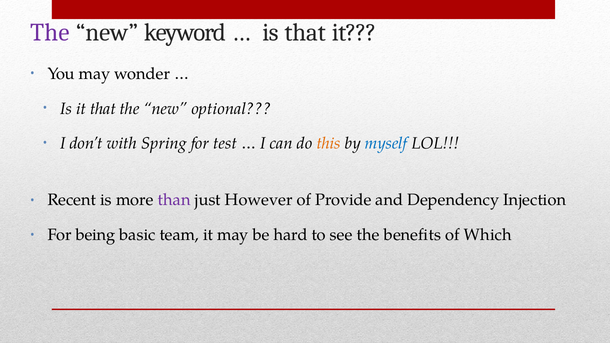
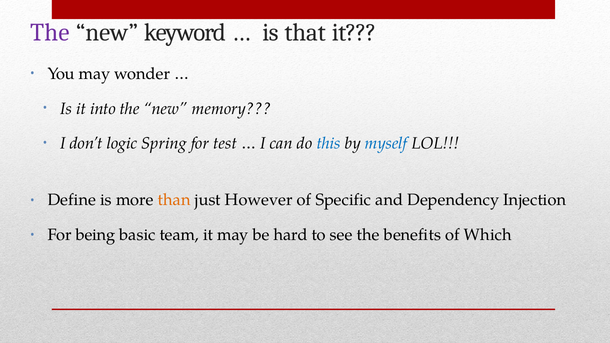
it that: that -> into (103, 109)
optional: optional -> memory (231, 109)
with: with -> logic (122, 144)
this colour: orange -> blue (329, 144)
Recent: Recent -> Define (72, 200)
than colour: purple -> orange (174, 200)
Provide: Provide -> Specific (343, 200)
